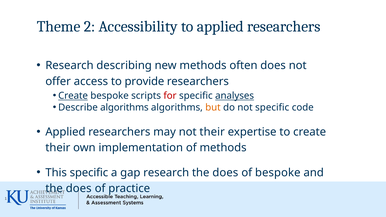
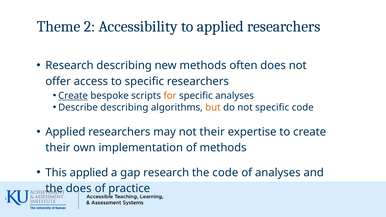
to provide: provide -> specific (144, 81)
for colour: red -> orange (170, 96)
analyses underline: present -> none (235, 96)
Describe algorithms: algorithms -> describing (124, 107)
This specific: specific -> applied (89, 173)
does: does -> code (225, 173)
of bespoke: bespoke -> analyses (278, 173)
